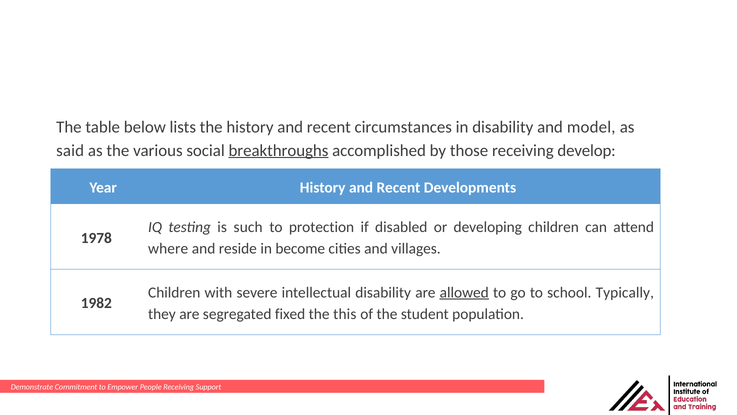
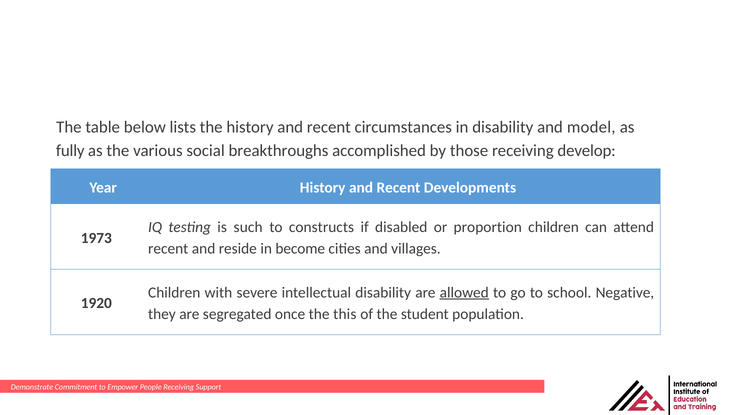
said: said -> fully (70, 150)
breakthroughs underline: present -> none (278, 150)
protection: protection -> constructs (321, 227)
developing: developing -> proportion (488, 227)
1978: 1978 -> 1973 (96, 238)
where: where -> recent (168, 249)
Typically: Typically -> Negative (625, 292)
1982: 1982 -> 1920 (96, 303)
fixed: fixed -> once (290, 314)
